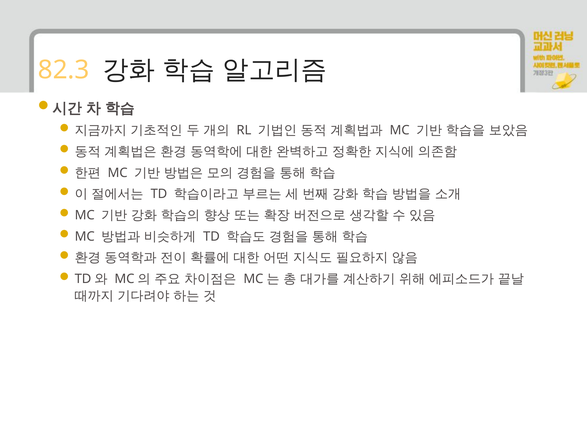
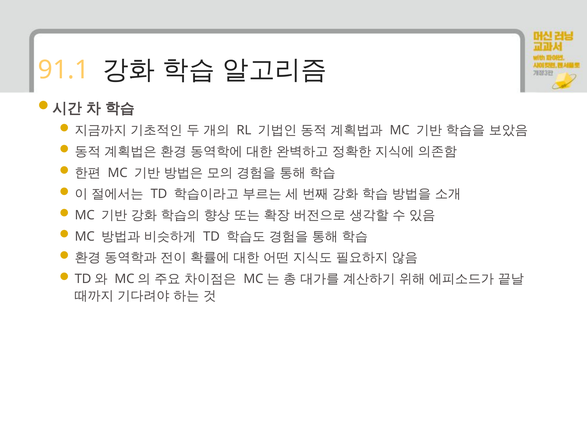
82.3: 82.3 -> 91.1 (64, 70)
